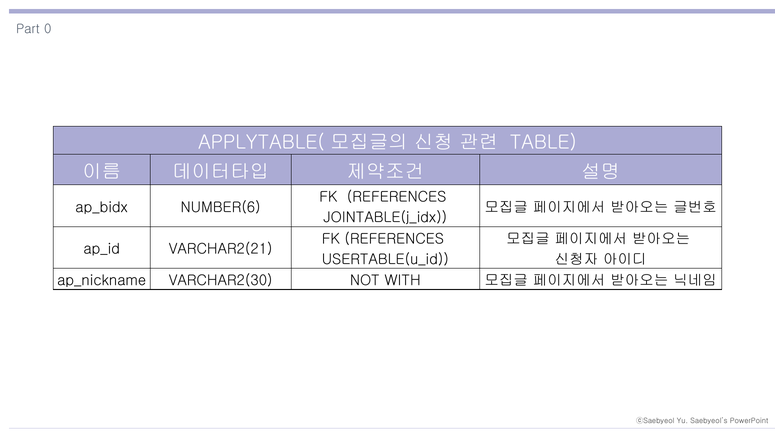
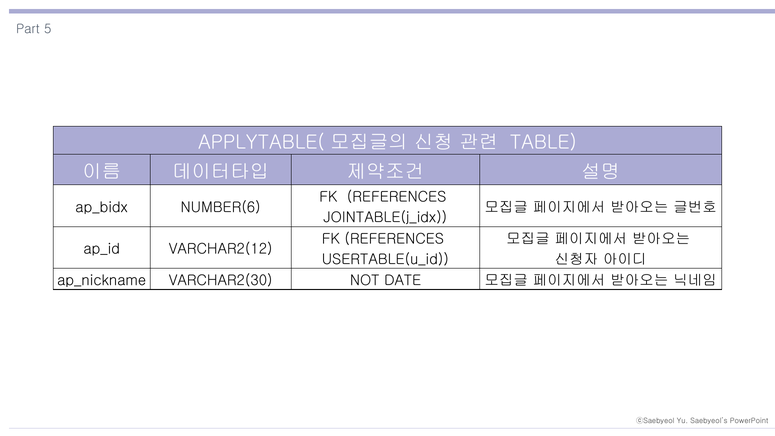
0: 0 -> 5 (48, 29)
VARCHAR2(21: VARCHAR2(21 -> VARCHAR2(12 (221, 249)
WITH: WITH -> DATE (403, 281)
